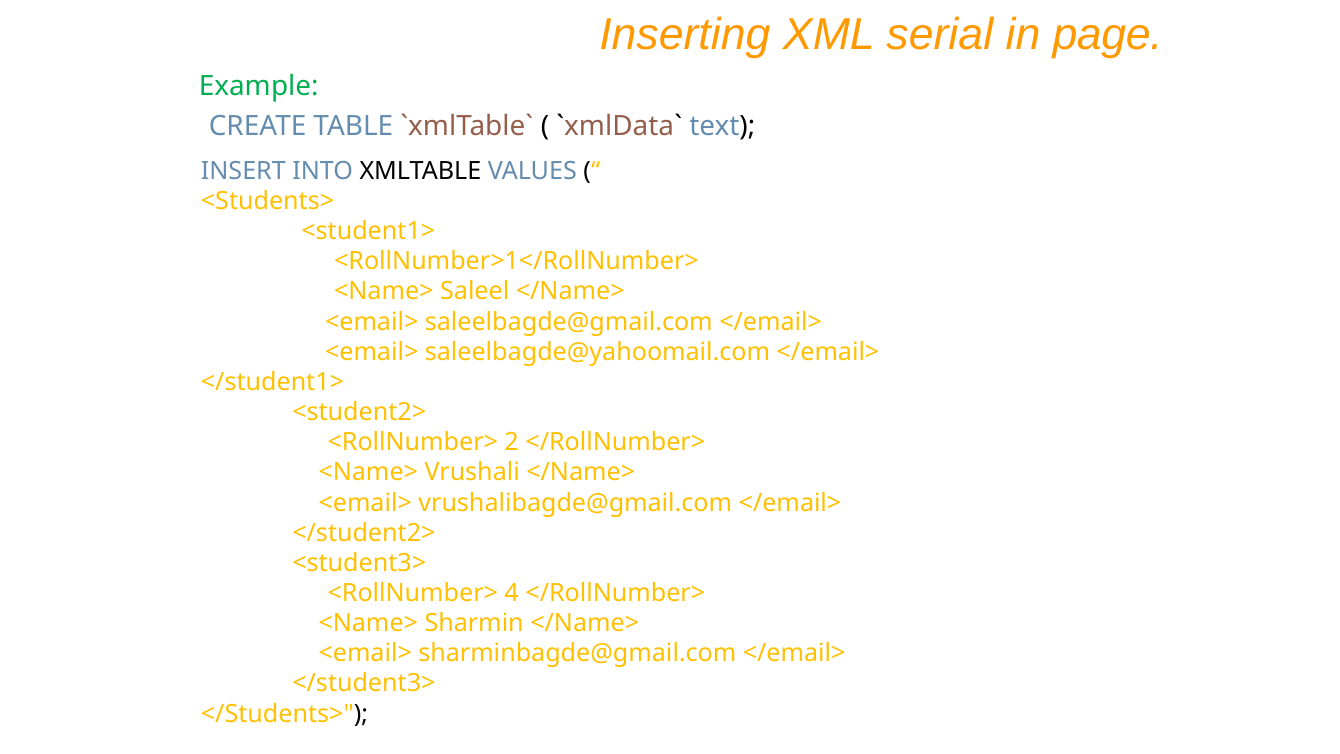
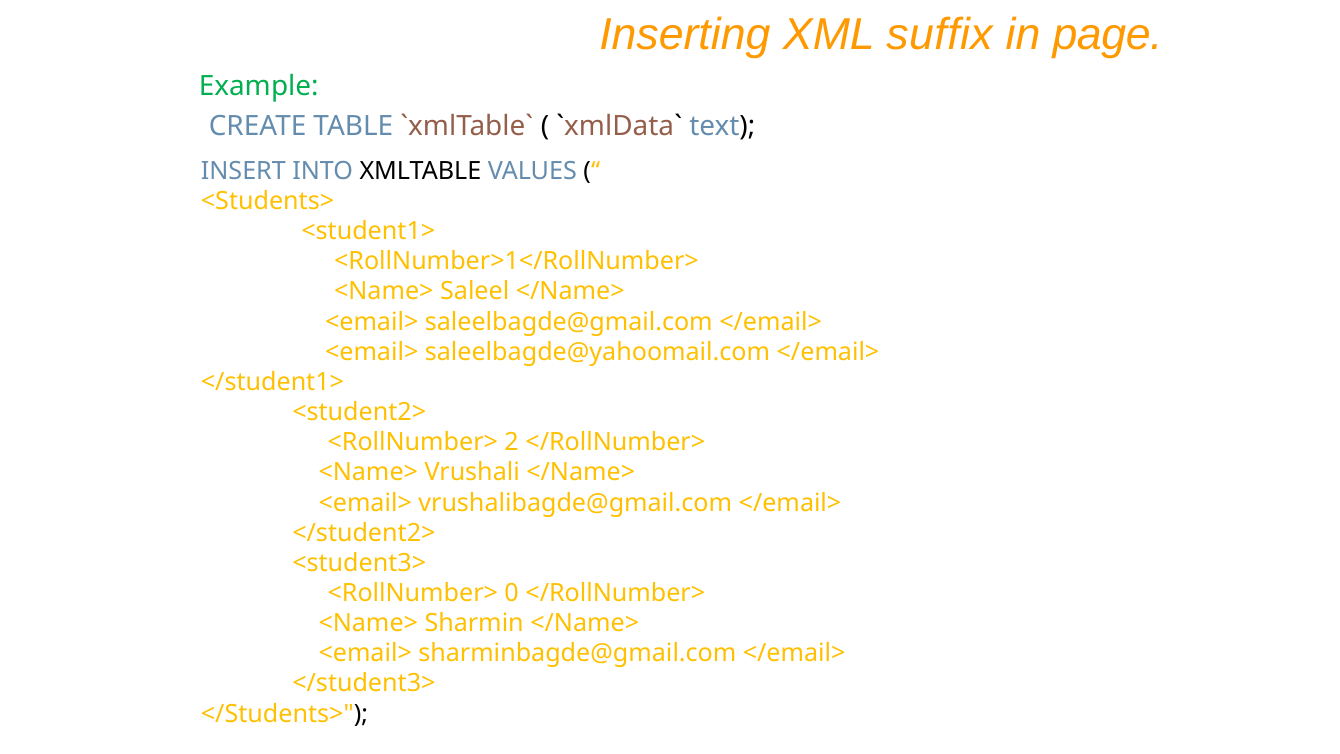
serial: serial -> suffix (940, 35)
4: 4 -> 0 (512, 593)
